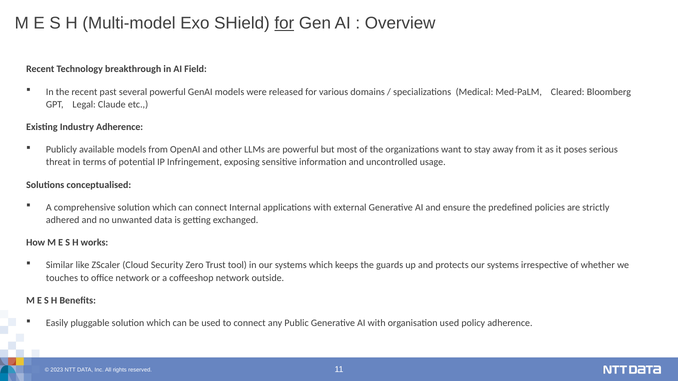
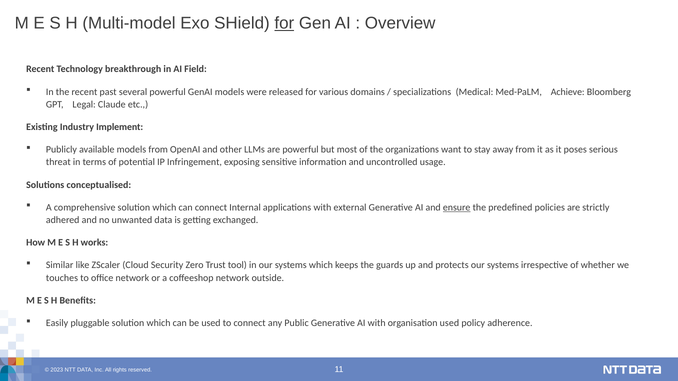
Cleared: Cleared -> Achieve (568, 92)
Industry Adherence: Adherence -> Implement (120, 127)
ensure underline: none -> present (457, 208)
